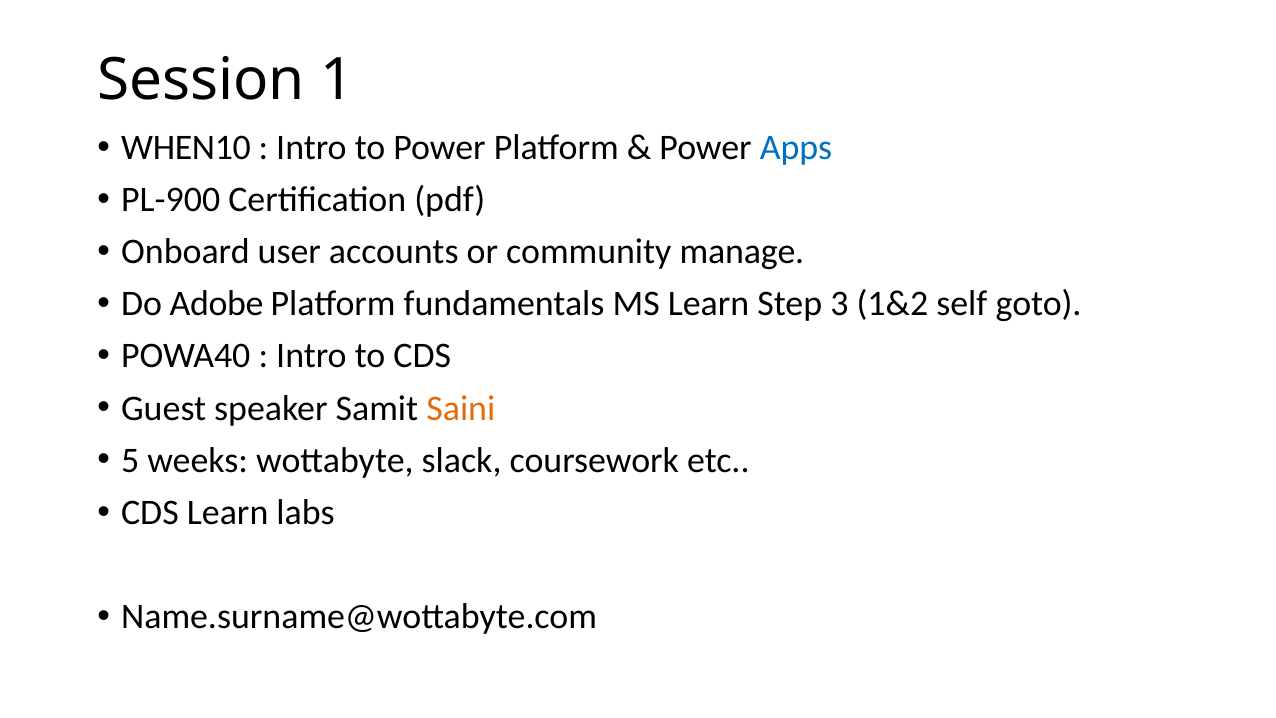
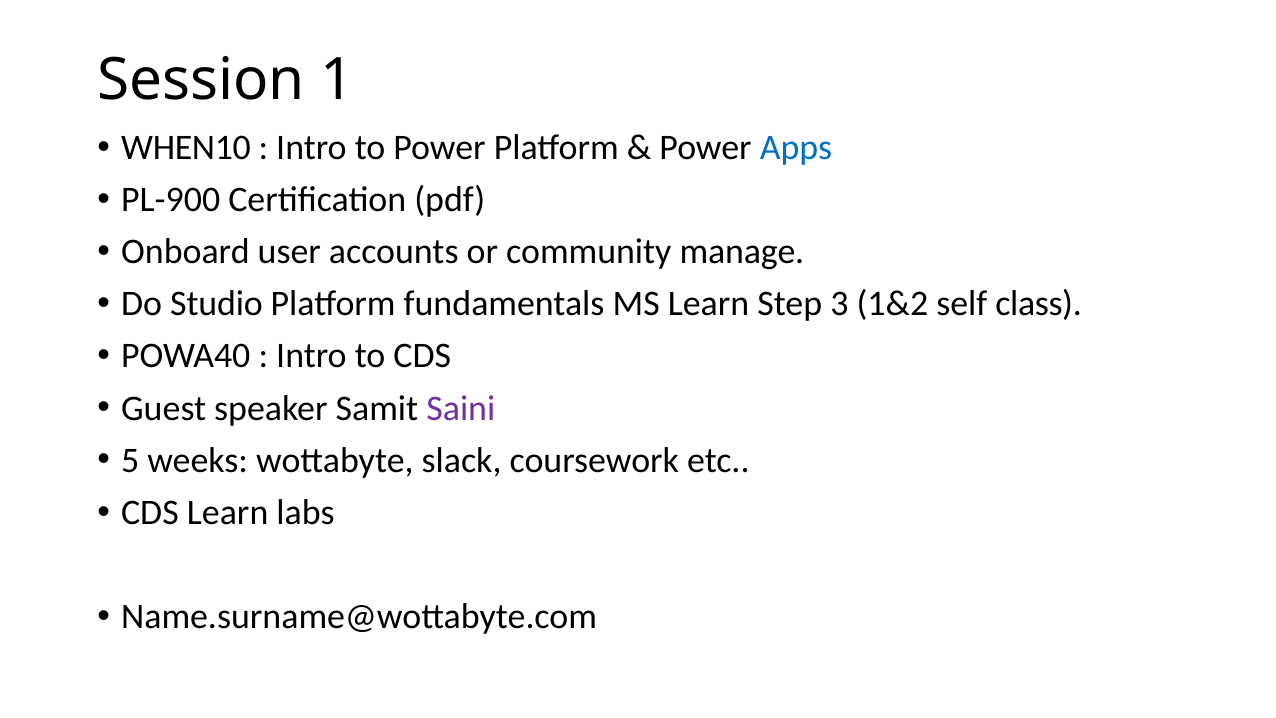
Adobe: Adobe -> Studio (216, 304)
goto: goto -> class (1039, 304)
Saini colour: orange -> purple (461, 408)
